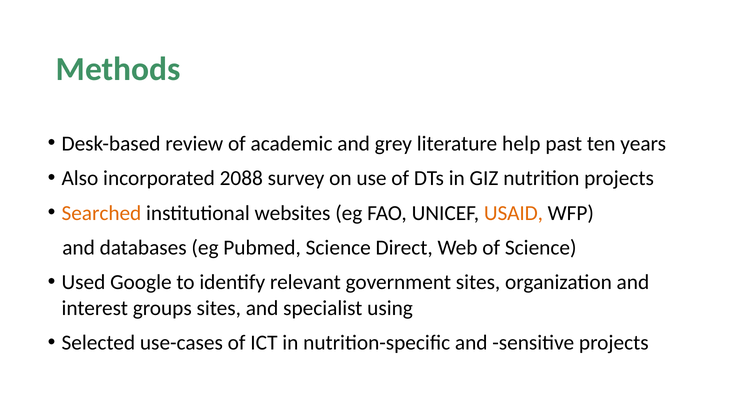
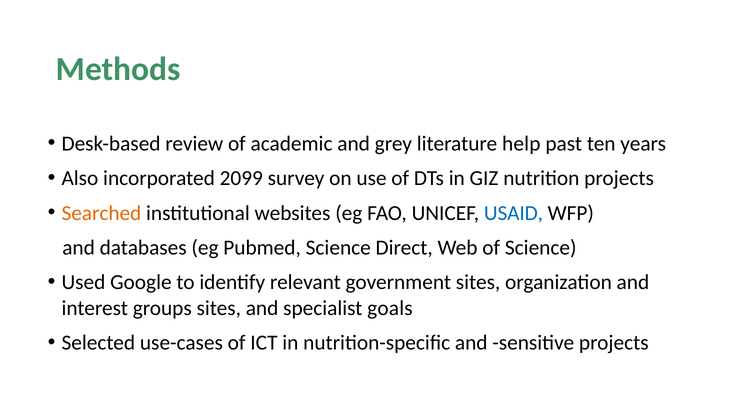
2088: 2088 -> 2099 (241, 178)
USAID colour: orange -> blue (513, 213)
using: using -> goals (390, 308)
